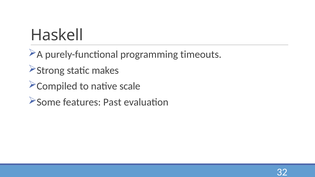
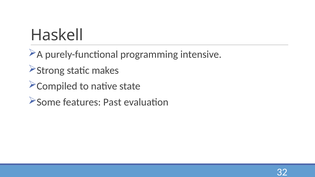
timeouts: timeouts -> intensive (201, 54)
scale: scale -> state (130, 86)
